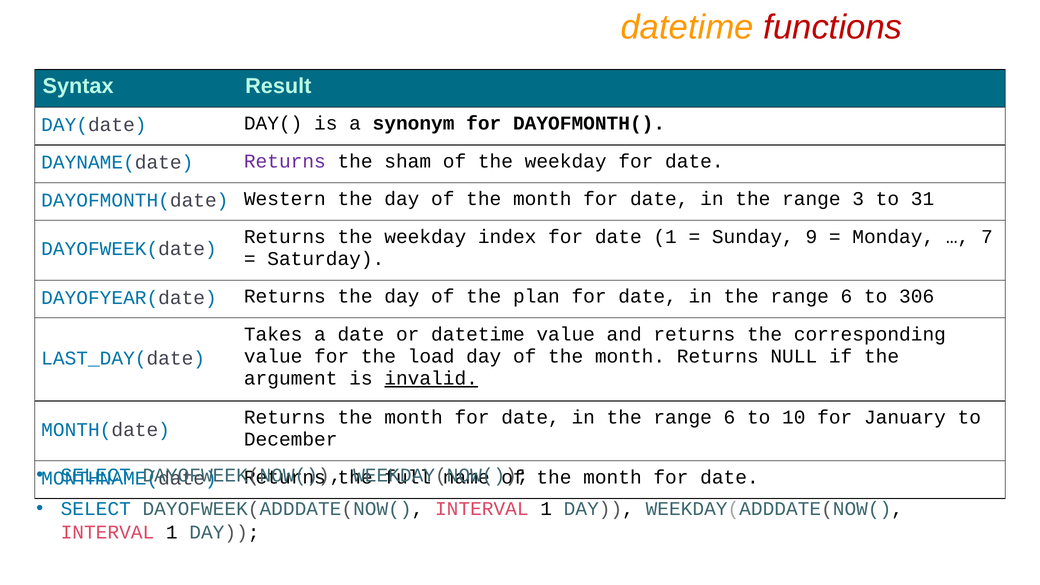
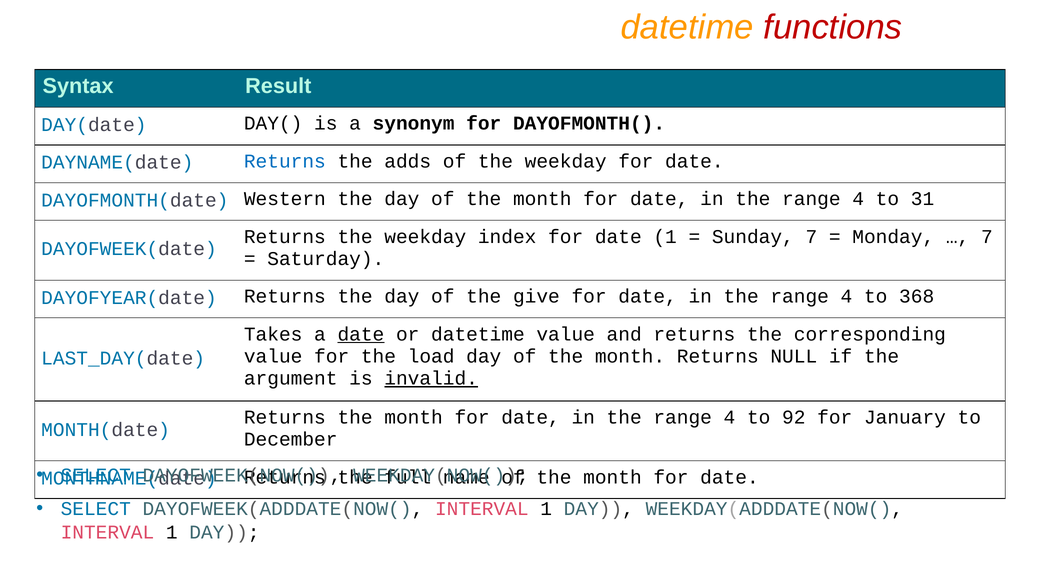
Returns colour: purple -> blue (285, 161)
sham: sham -> adds (408, 161)
3: 3 -> 4 (858, 199)
Sunday 9: 9 -> 7 (811, 237)
plan: plan -> give (536, 296)
6: 6 -> 4 (846, 296)
306: 306 -> 368 (917, 296)
date underline: none -> present (361, 334)
6: 6 -> 4 (729, 417)
10: 10 -> 92 (794, 417)
